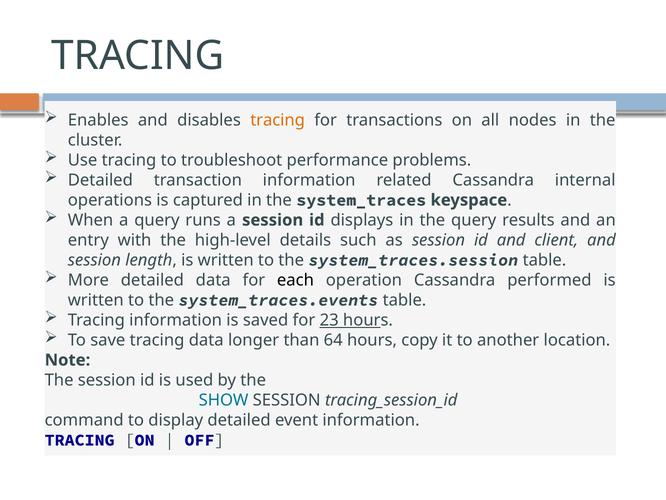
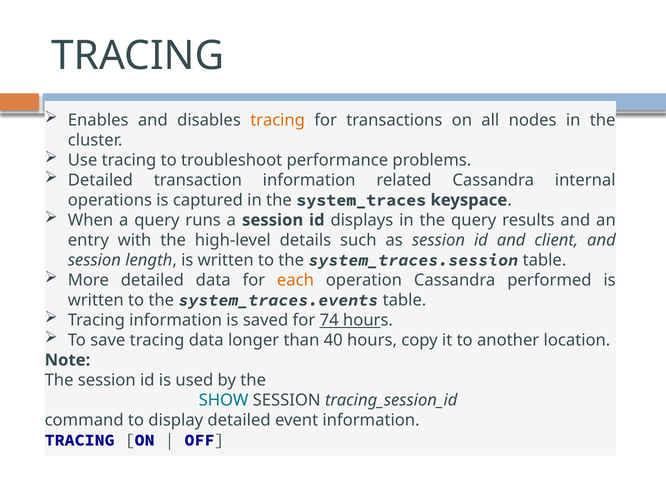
each colour: black -> orange (295, 280)
23: 23 -> 74 (329, 320)
64: 64 -> 40 (333, 340)
